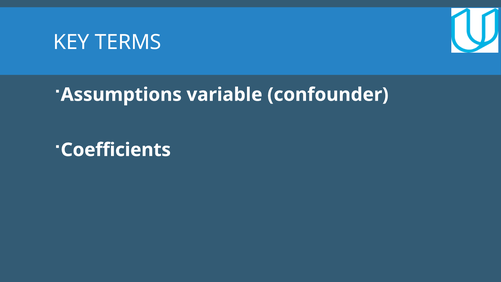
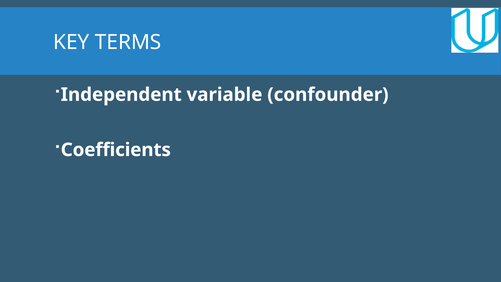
Assumptions: Assumptions -> Independent (121, 95)
